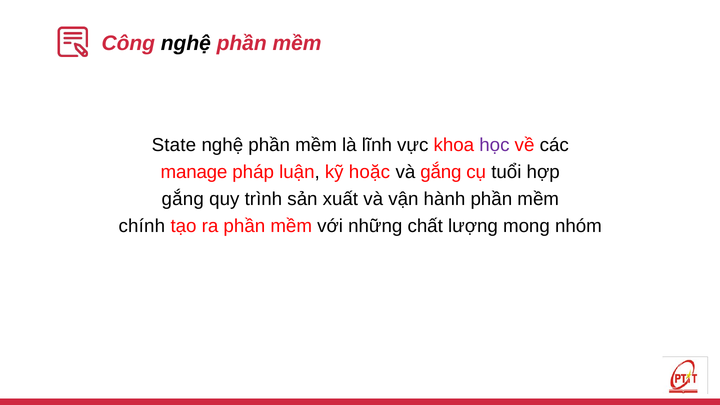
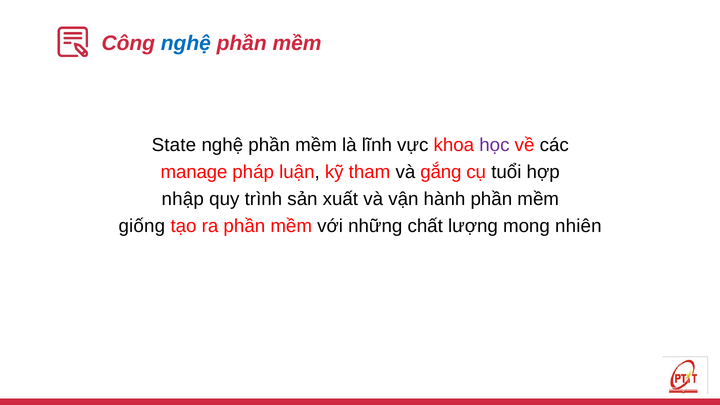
nghệ colour: black -> blue (186, 43)
hoặc: hoặc -> tham (370, 172)
gắng: gắng -> nhập (183, 199)
chính: chính -> giống (142, 226)
nhóm: nhóm -> nhiên (578, 226)
